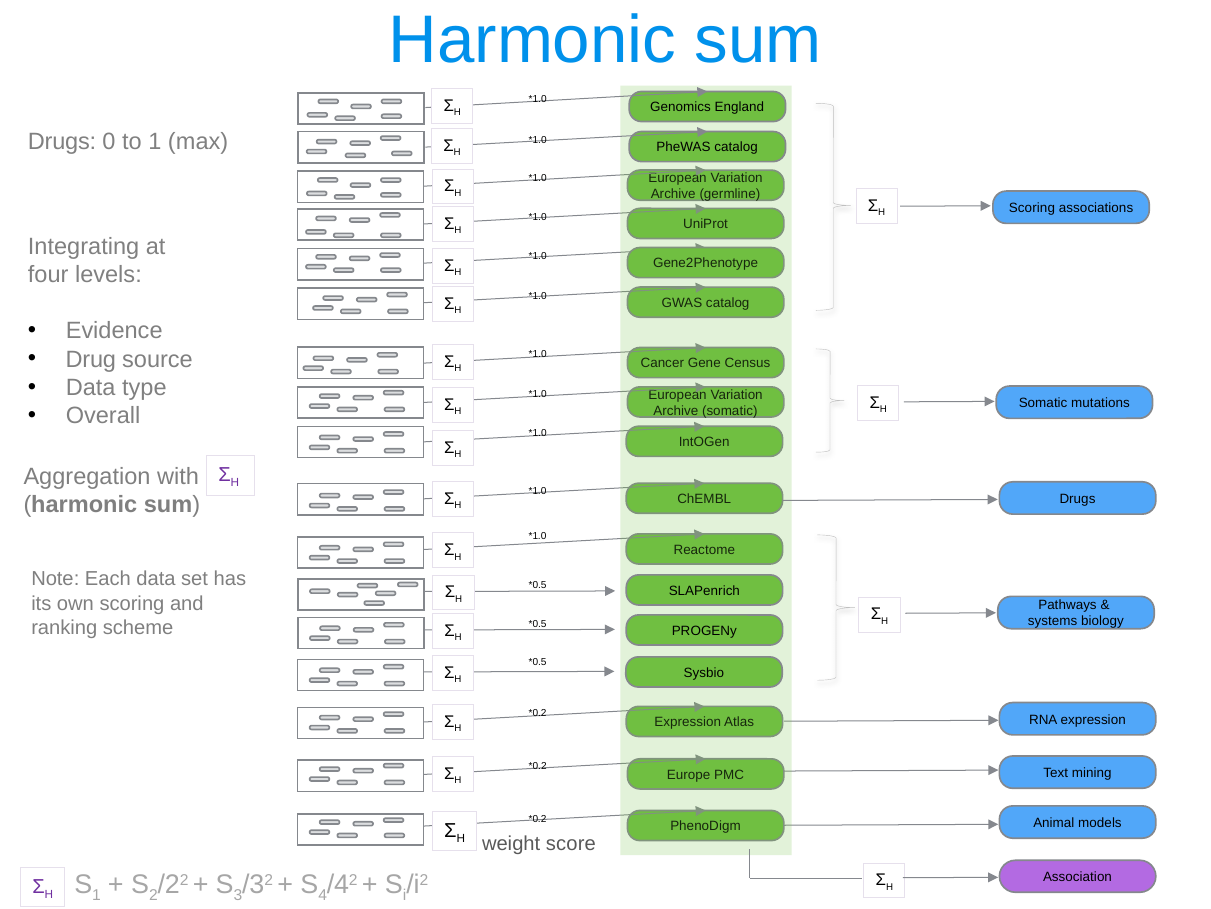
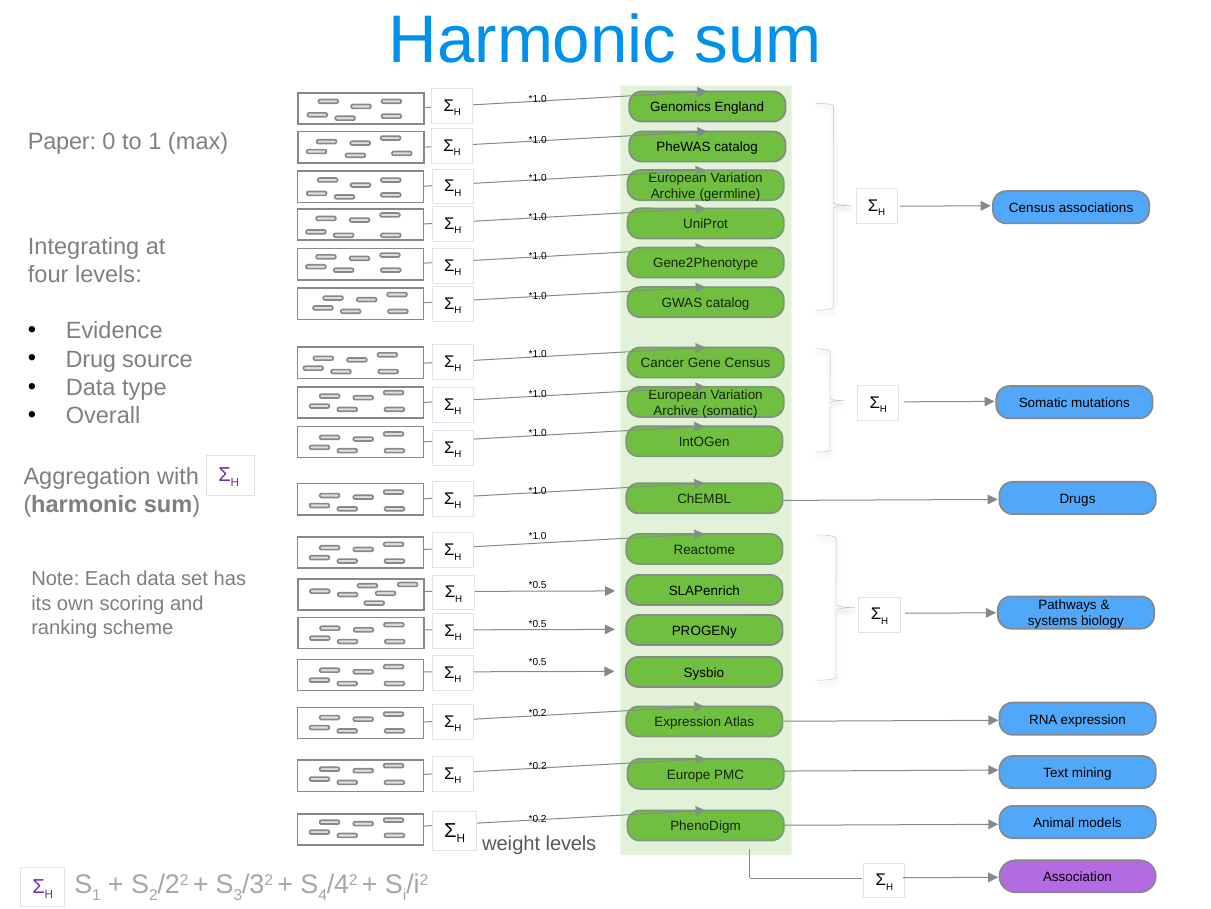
Drugs: Drugs -> Paper (62, 142)
Scoring: Scoring -> Census (1032, 208)
weight score: score -> levels (571, 843)
